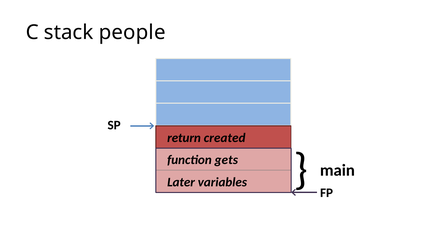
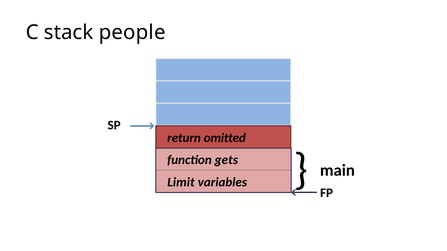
created: created -> omitted (225, 138)
Later: Later -> Limit (181, 183)
